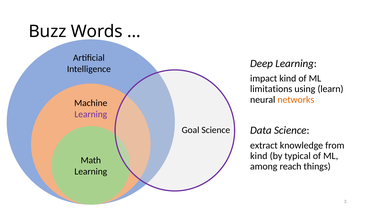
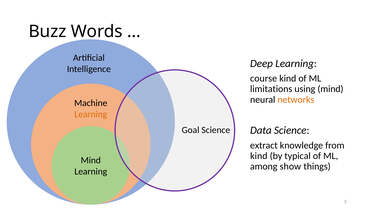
impact: impact -> course (264, 78)
using learn: learn -> mind (330, 89)
Learning colour: purple -> orange (91, 114)
Math: Math -> Mind (91, 160)
reach: reach -> show (290, 166)
